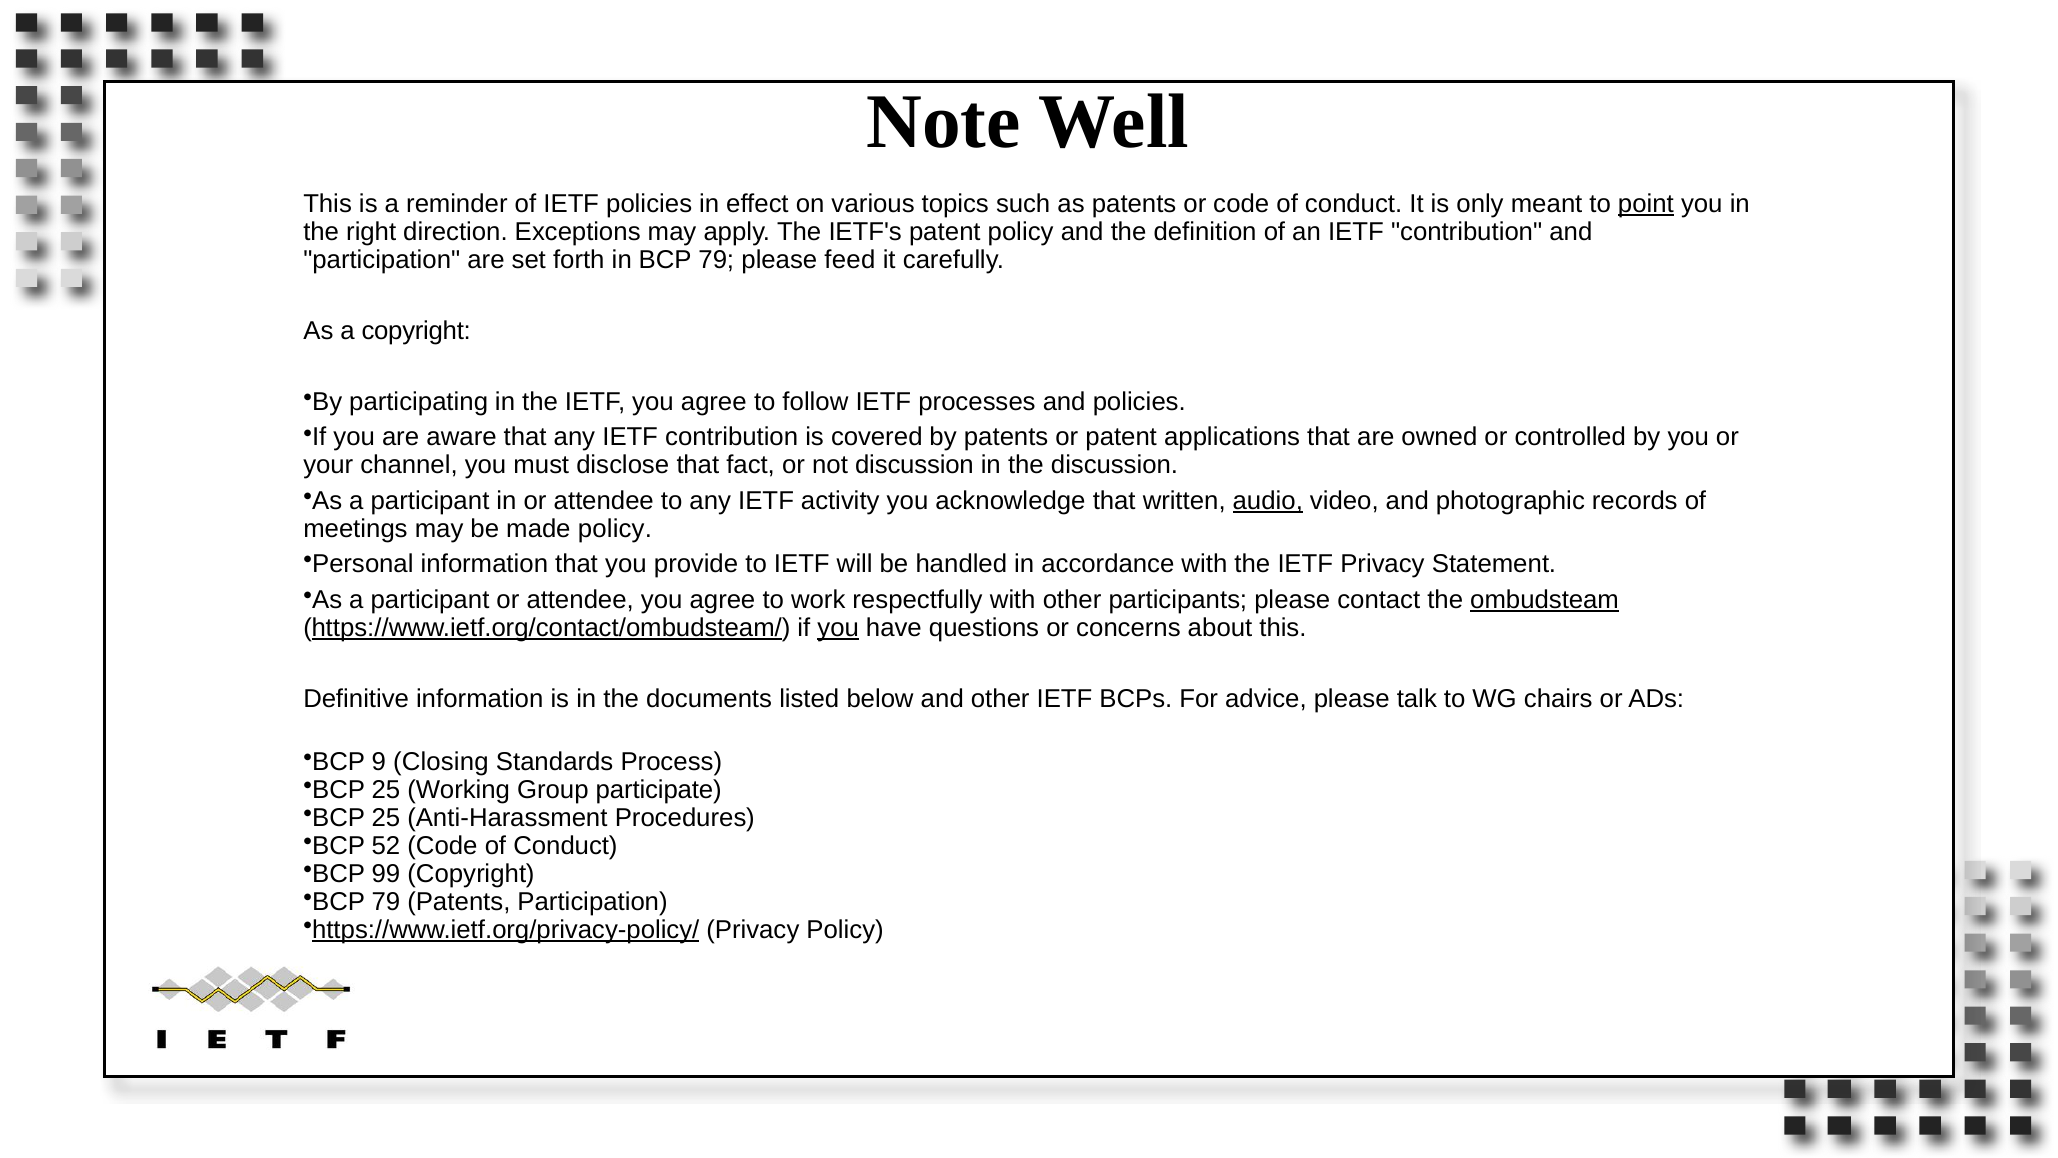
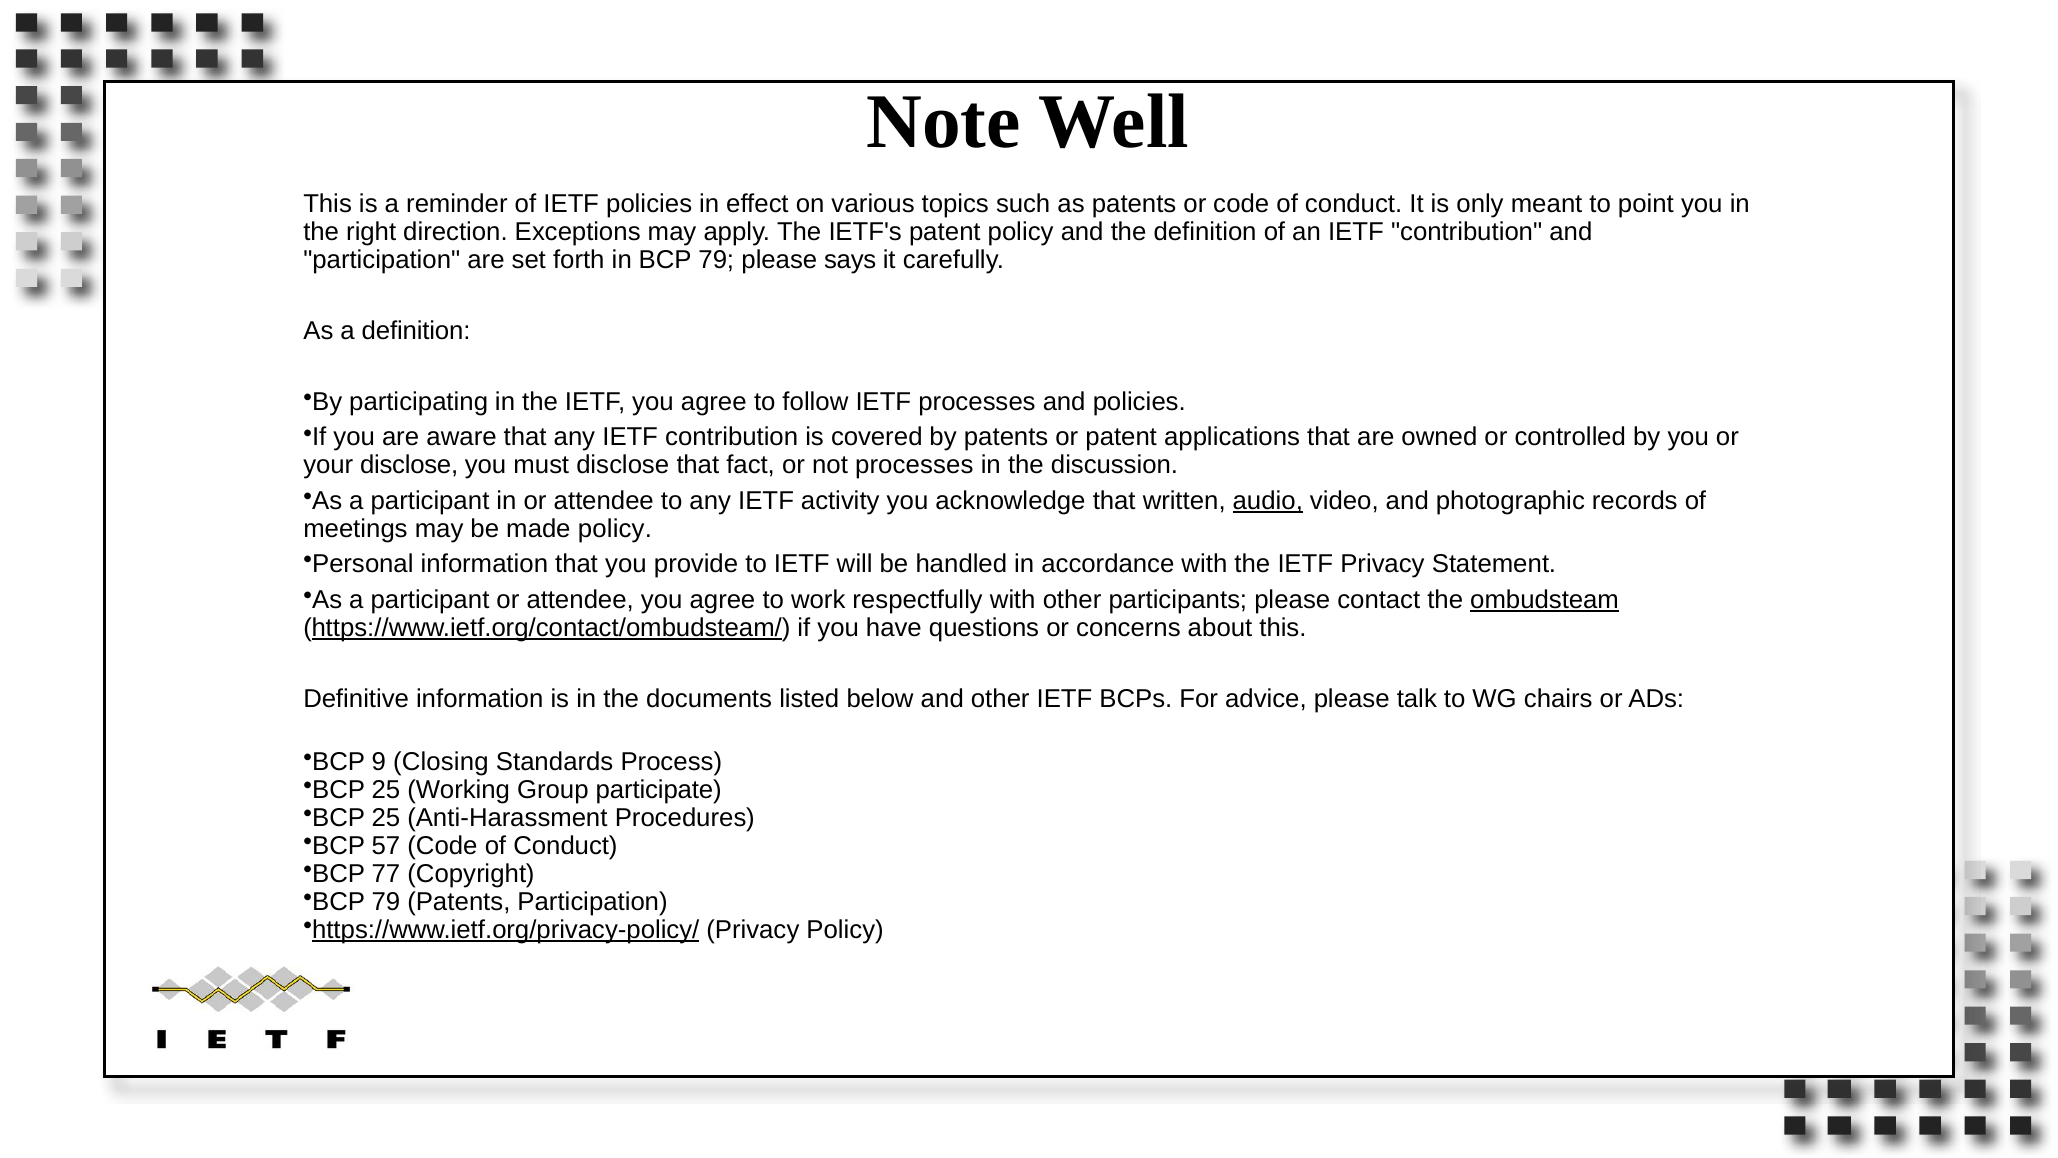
point underline: present -> none (1646, 204)
feed: feed -> says (850, 260)
a copyright: copyright -> definition (416, 331)
your channel: channel -> disclose (409, 465)
not discussion: discussion -> processes (914, 465)
you underline: present -> none (838, 628)
52: 52 -> 57 (386, 846)
99: 99 -> 77 (386, 874)
